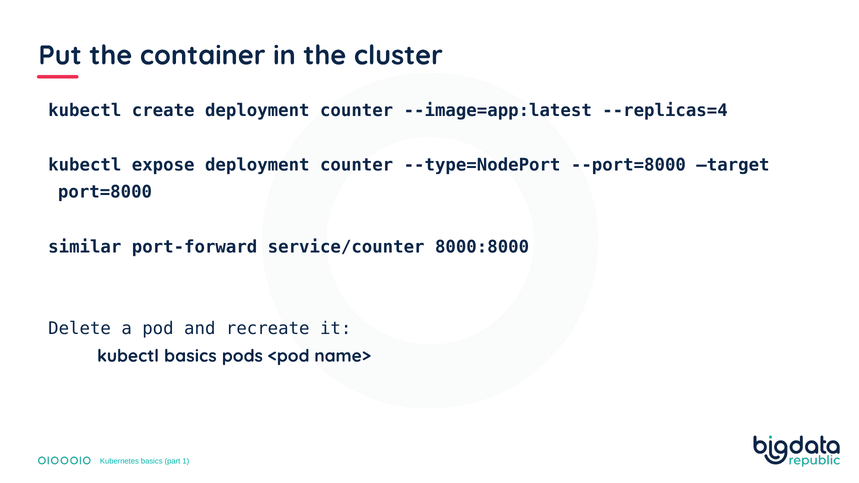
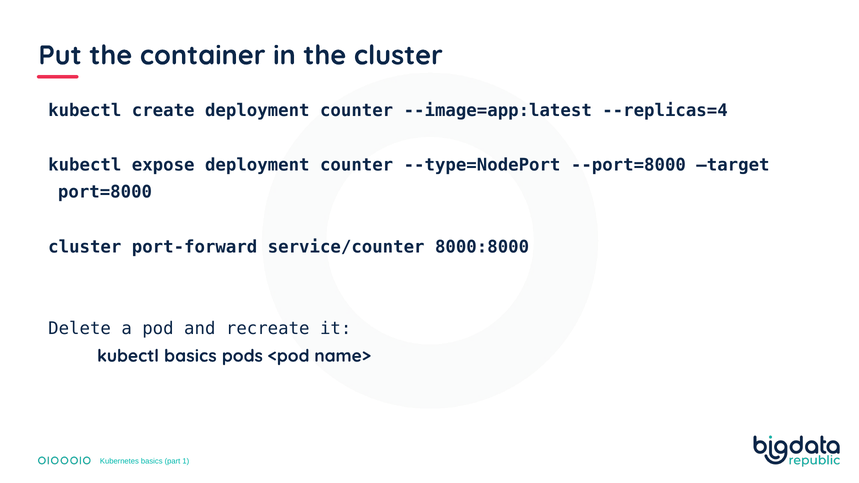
similar: similar -> cluster (85, 247)
